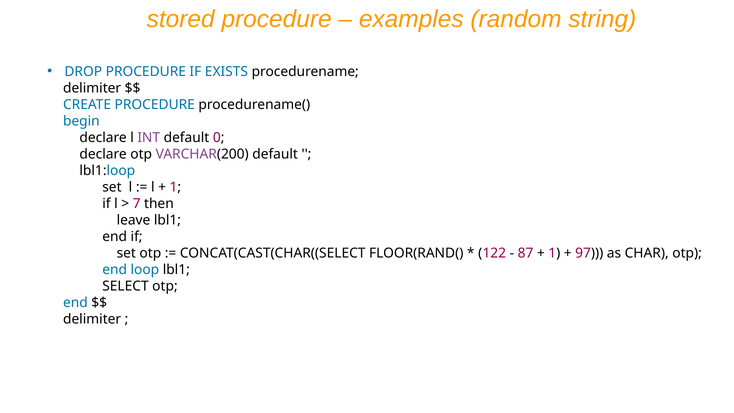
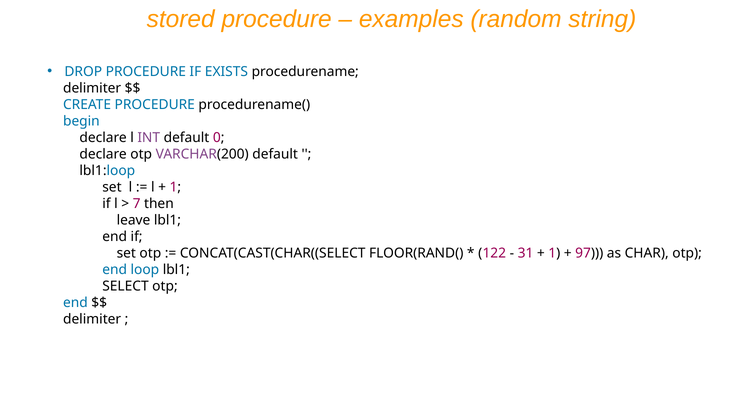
87: 87 -> 31 (526, 253)
